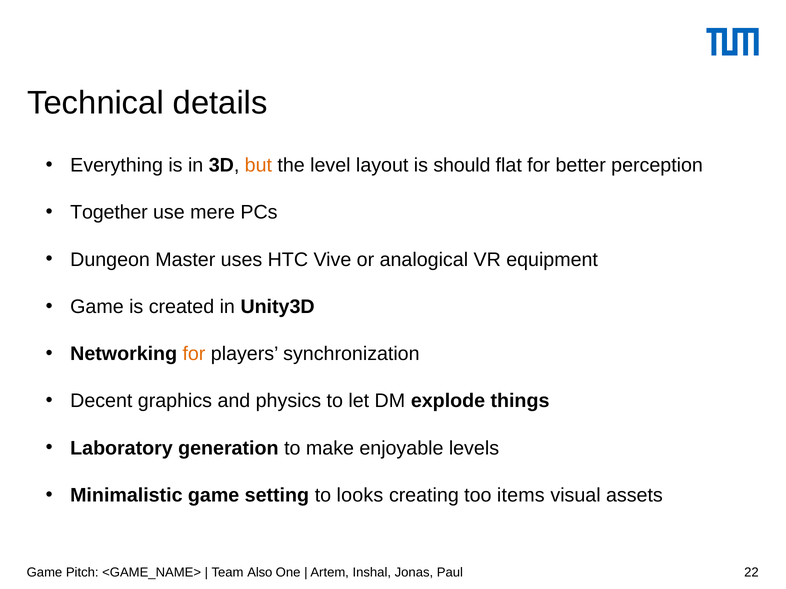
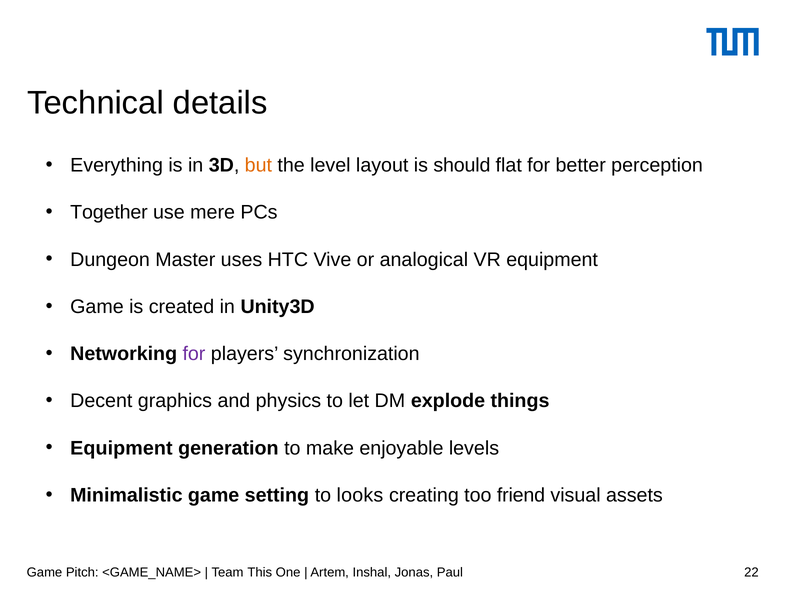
for colour: orange -> purple (194, 354)
Laboratory: Laboratory -> Equipment (121, 448)
items: items -> friend (521, 496)
Also: Also -> This (260, 573)
